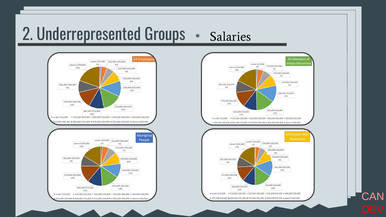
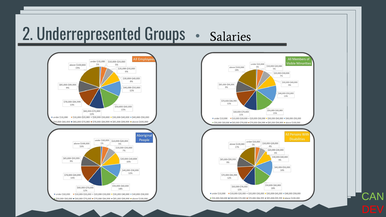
CAN colour: pink -> light green (373, 197)
